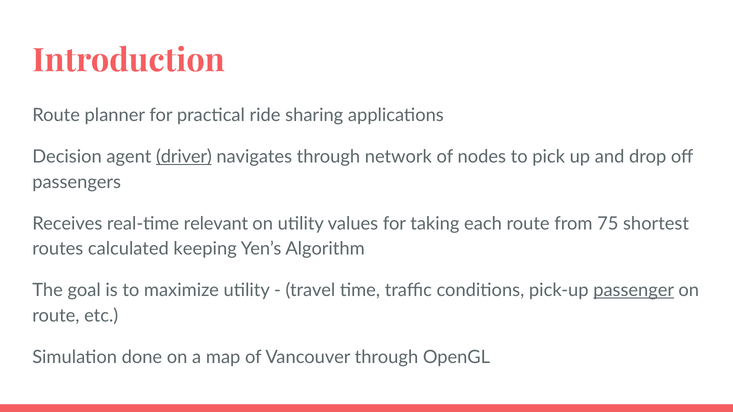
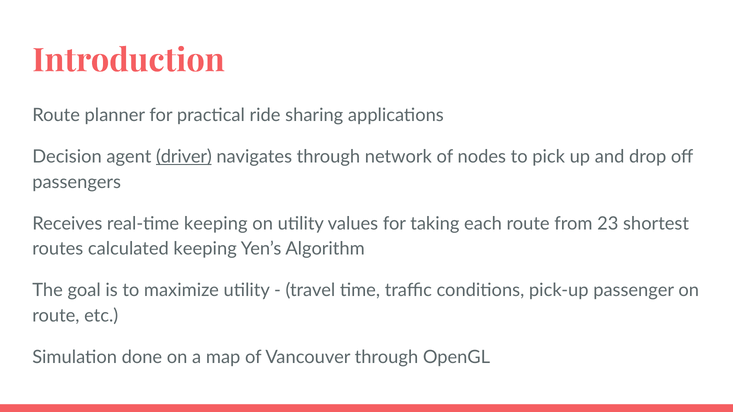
real-time relevant: relevant -> keeping (216, 224)
75: 75 -> 23 (608, 224)
passenger underline: present -> none (634, 291)
